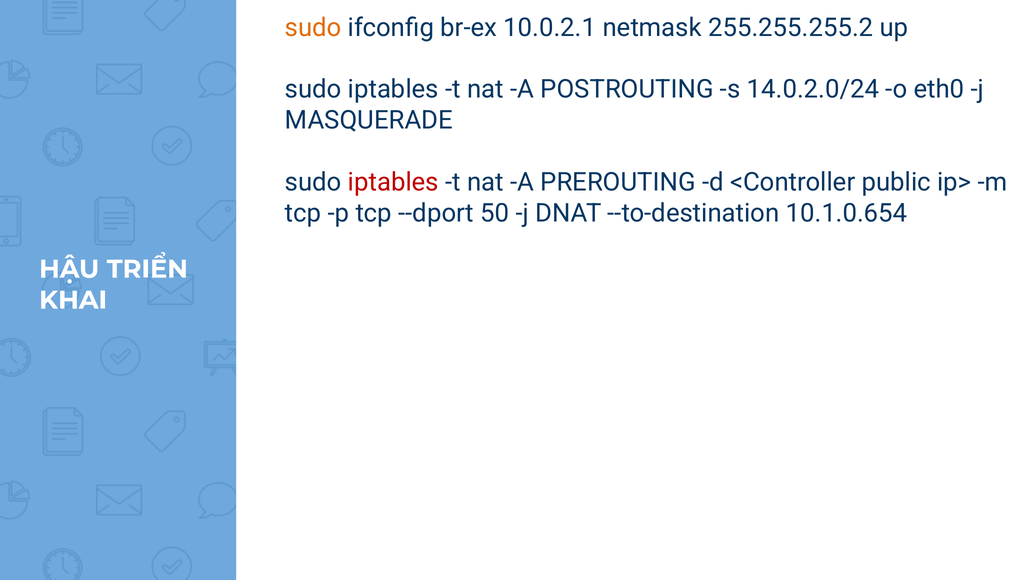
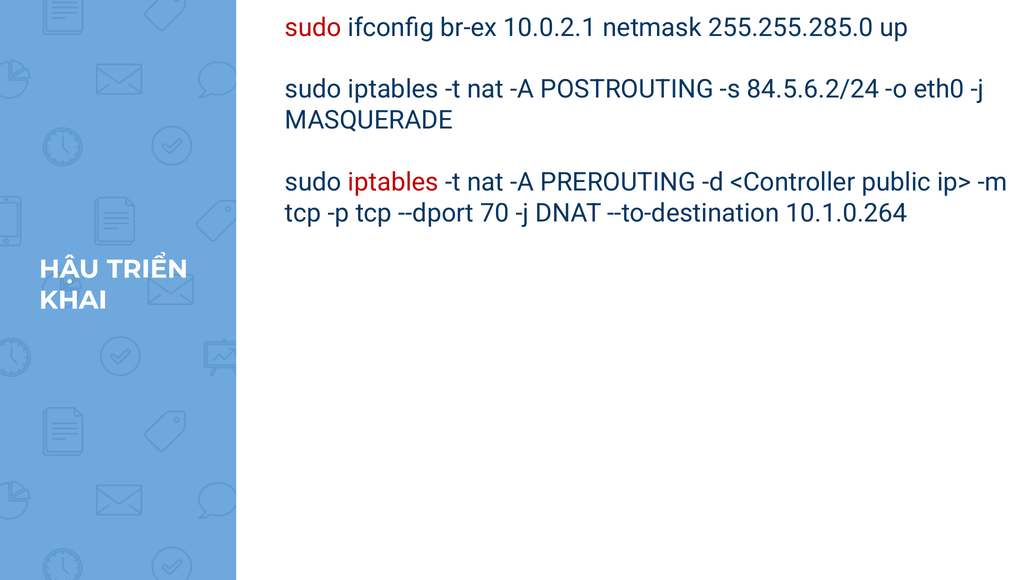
sudo colour: orange -> red (313, 28)
255.255.255.2: 255.255.255.2 -> 255.255.285.0 (791, 28)
14.0.2.0/24: 14.0.2.0/24 -> 84.5.6.2/24 (813, 89)
50: 50 -> 70 (495, 213)
10.1.0.654: 10.1.0.654 -> 10.1.0.264 (847, 213)
